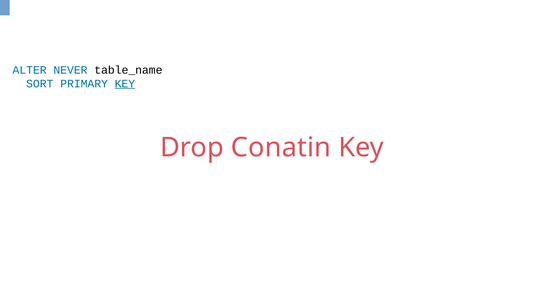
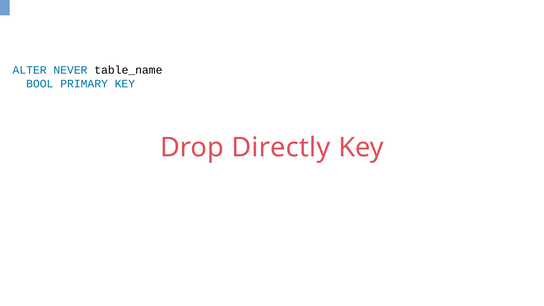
SORT: SORT -> BOOL (40, 84)
KEY underline: present -> none (125, 84)
Conatin: Conatin -> Directly (281, 148)
